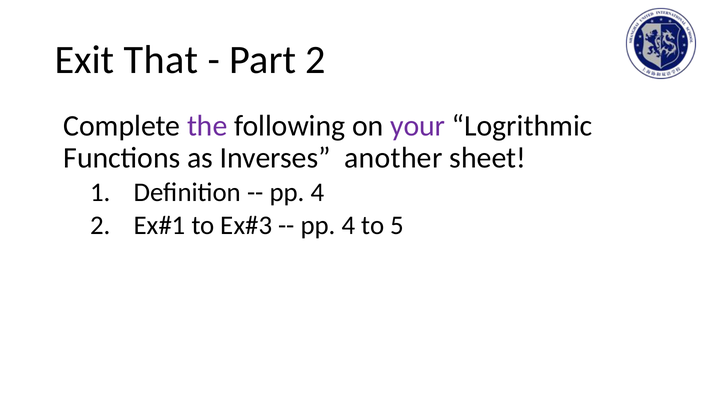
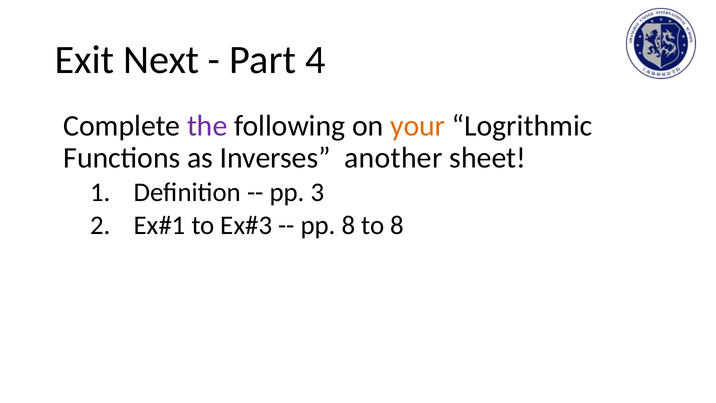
That: That -> Next (161, 60)
Part 2: 2 -> 4 (315, 60)
your colour: purple -> orange (418, 126)
4: 4 -> 3 (317, 192)
4: 4 -> 8 (349, 225)
to 5: 5 -> 8 (397, 225)
